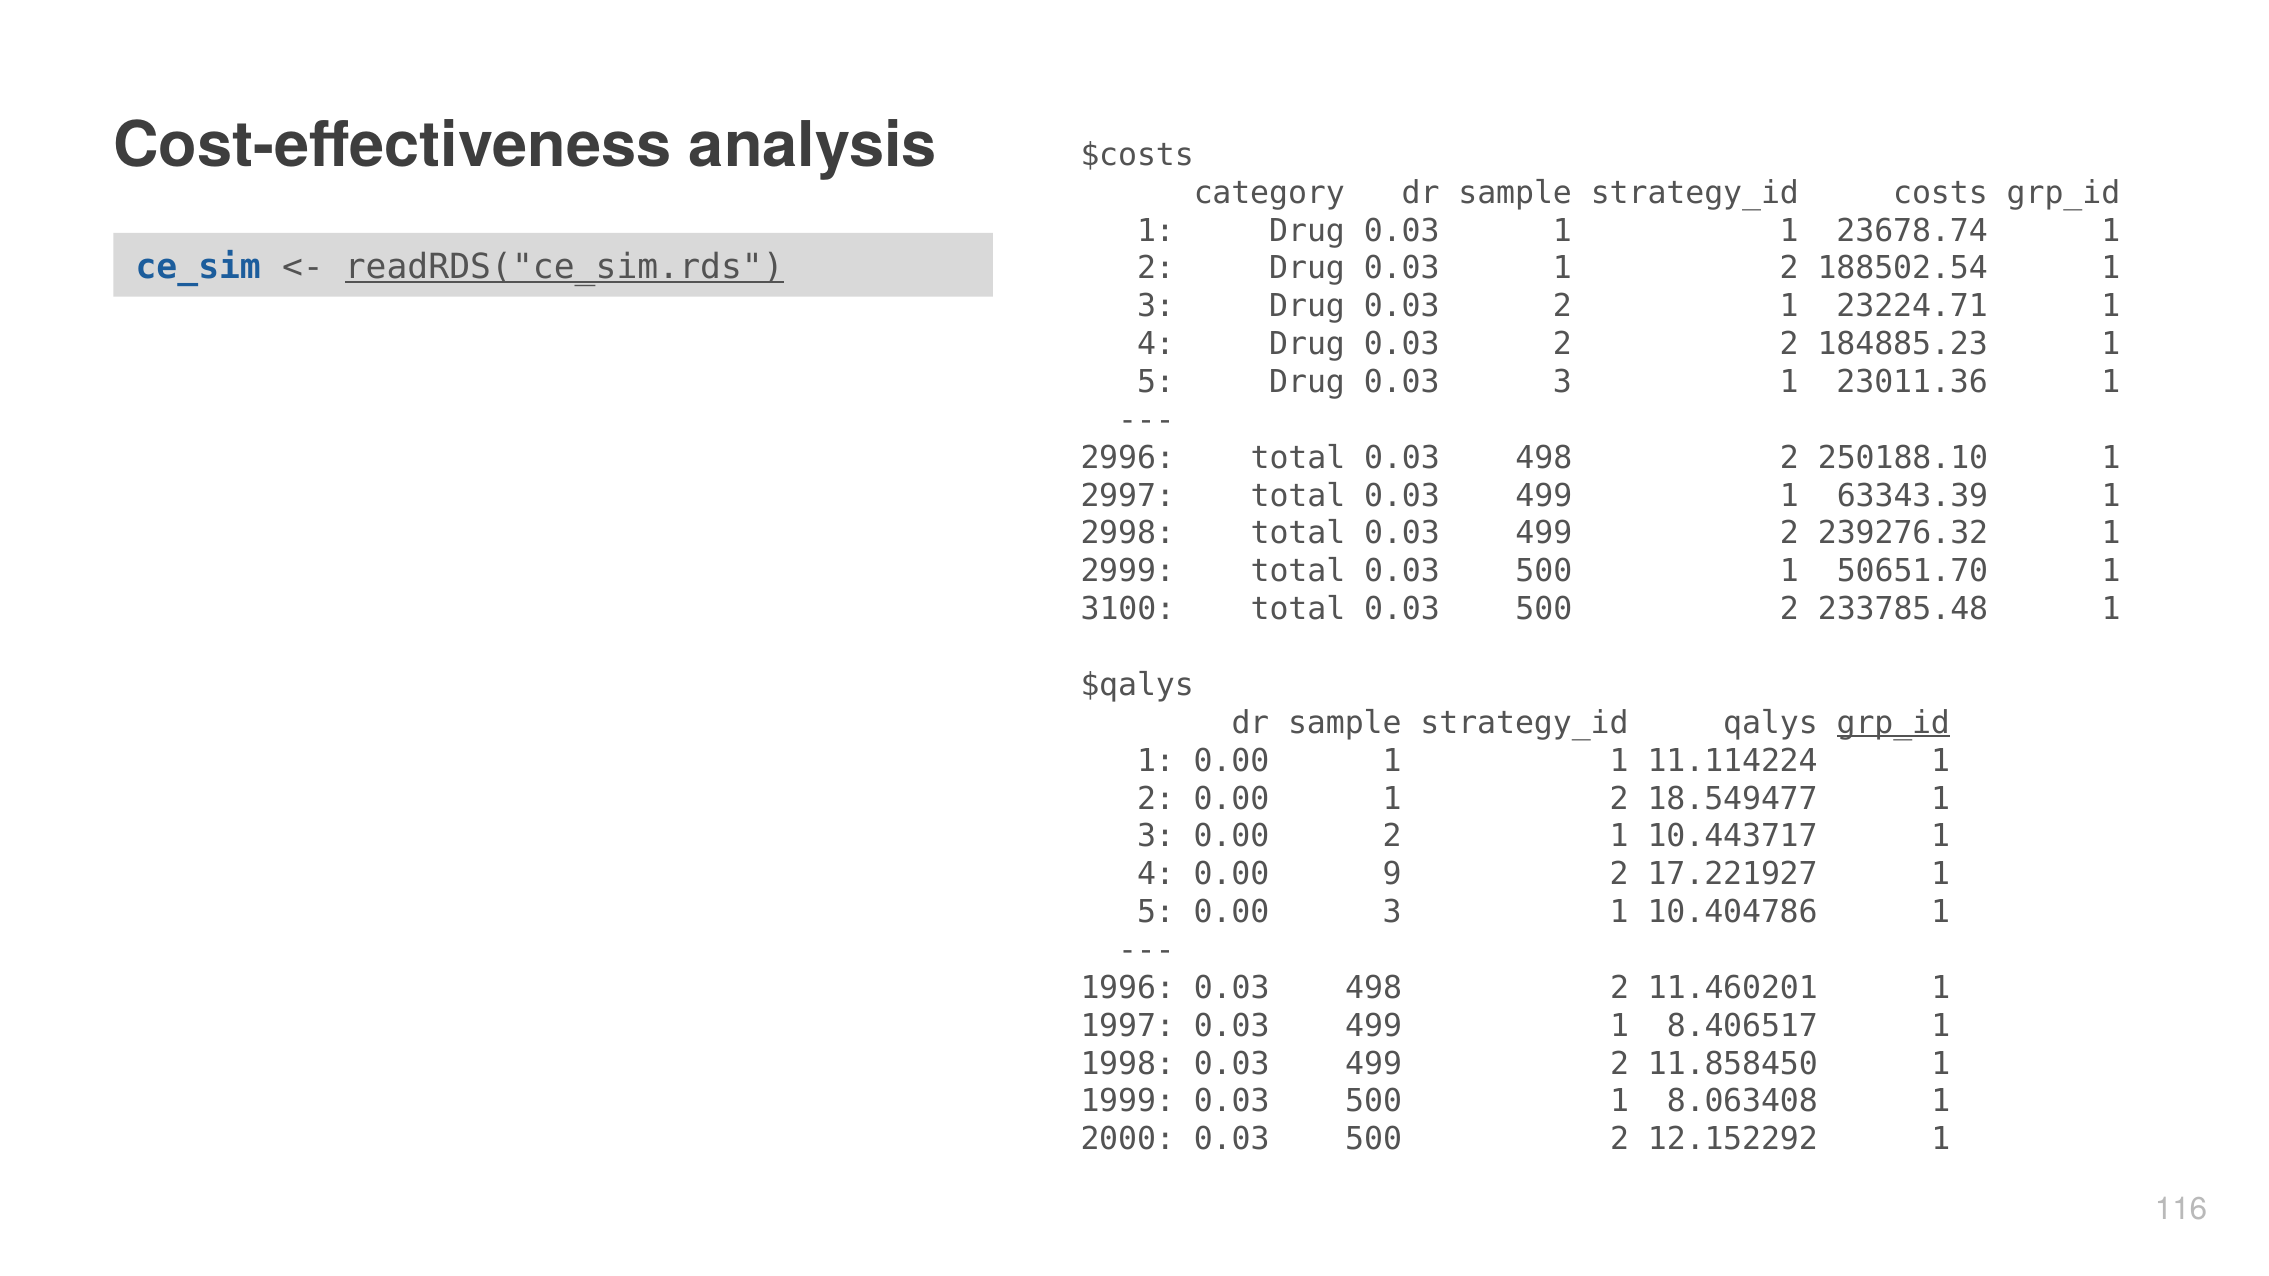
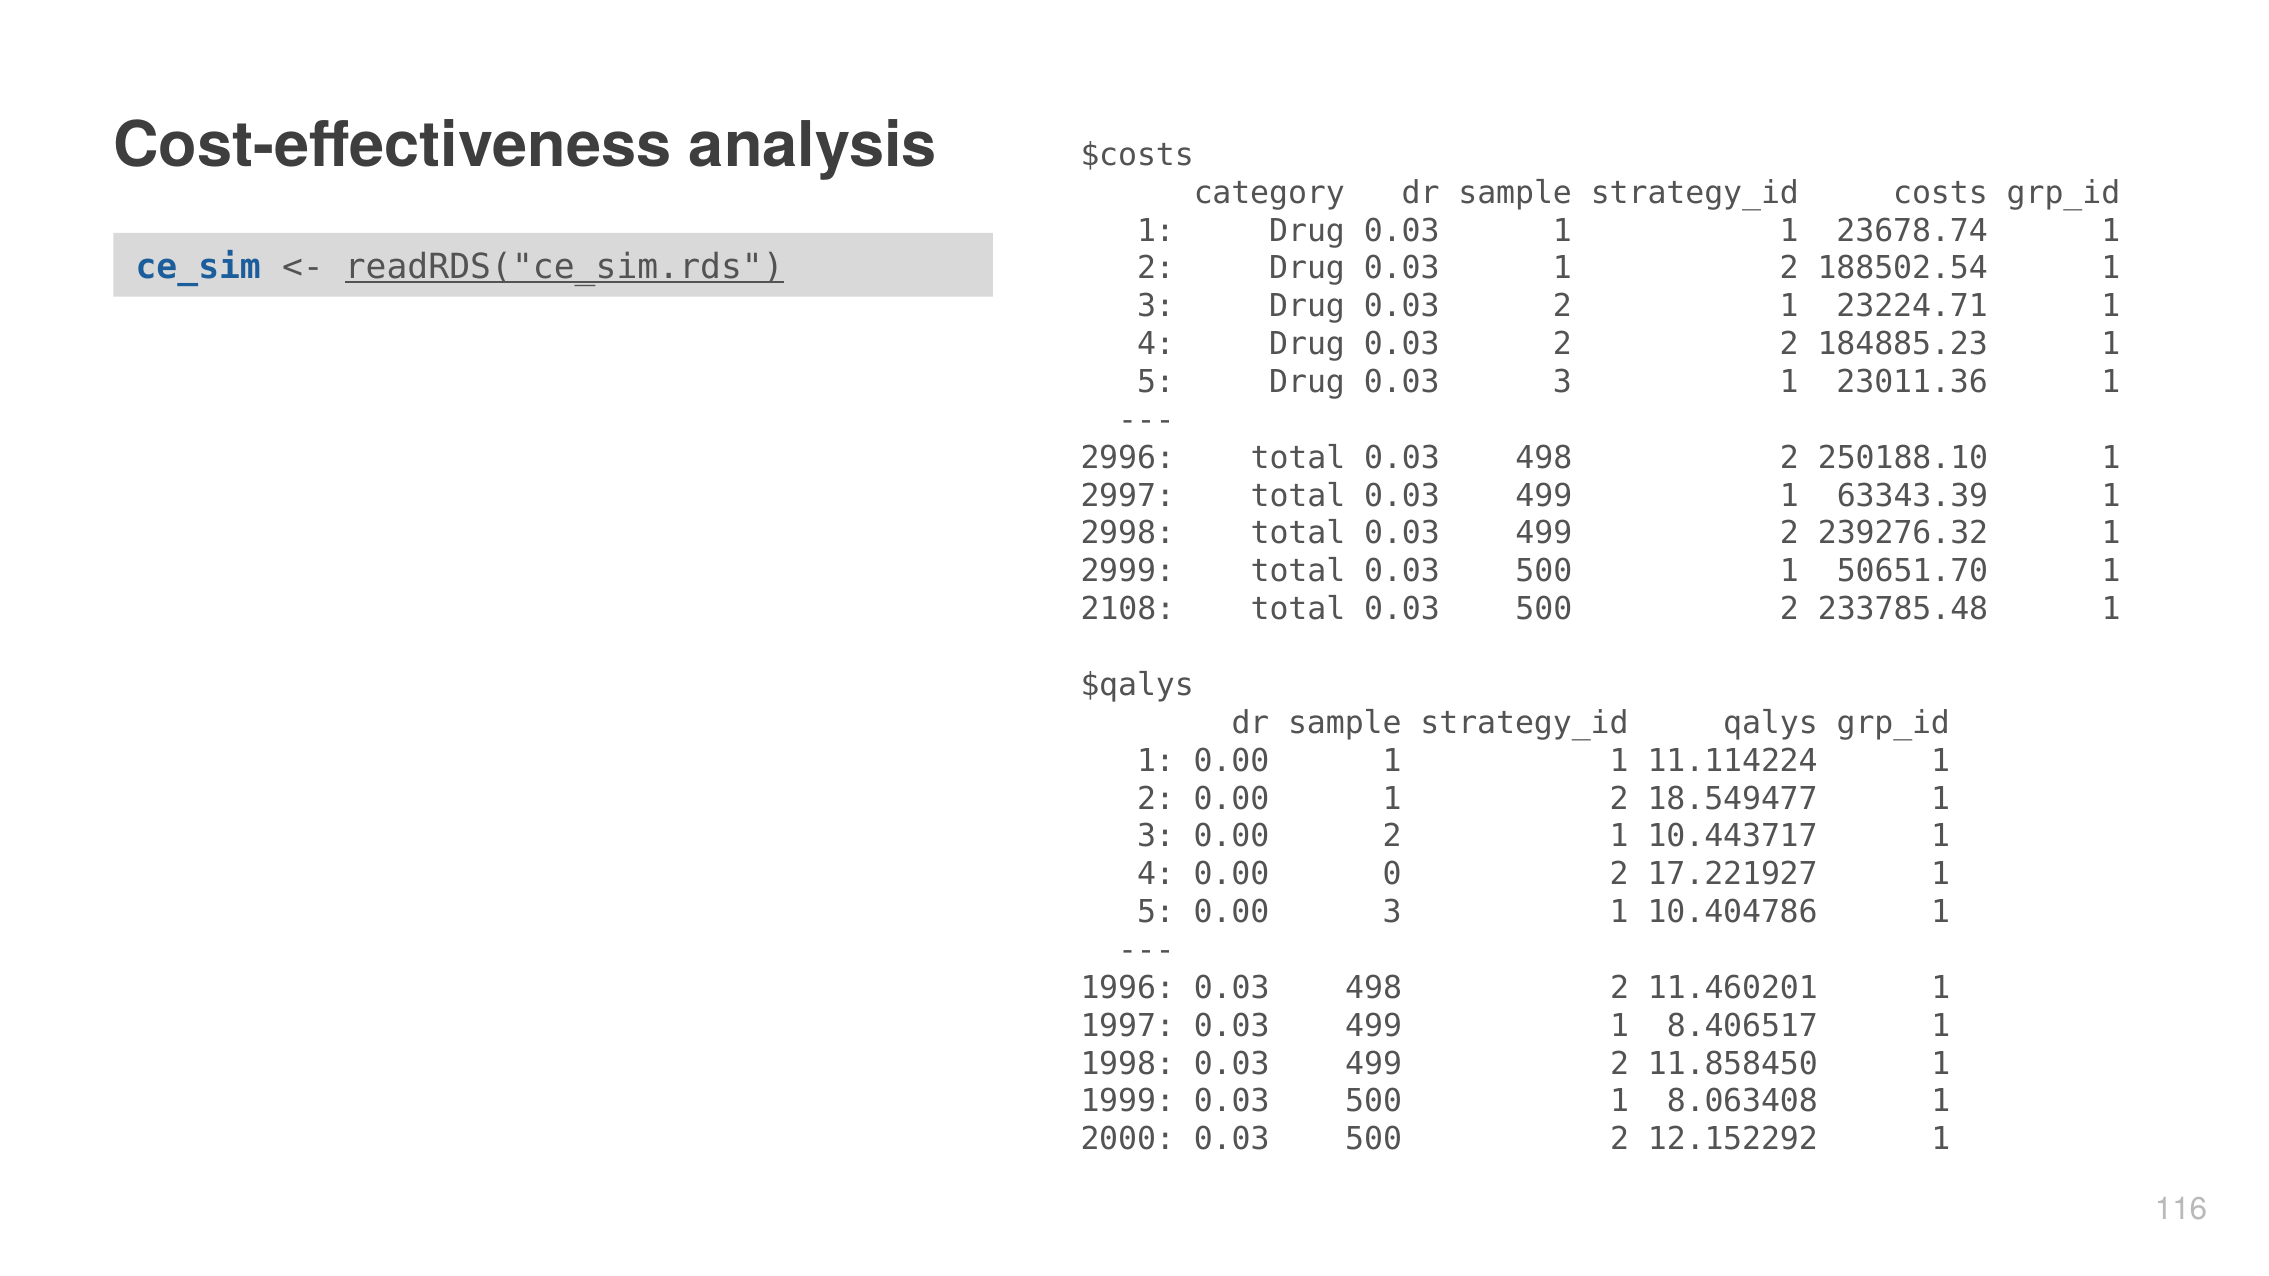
3100: 3100 -> 2108 (1128, 609)
grp_id underline: present -> none (1893, 723)
9: 9 -> 0 (1392, 875)
